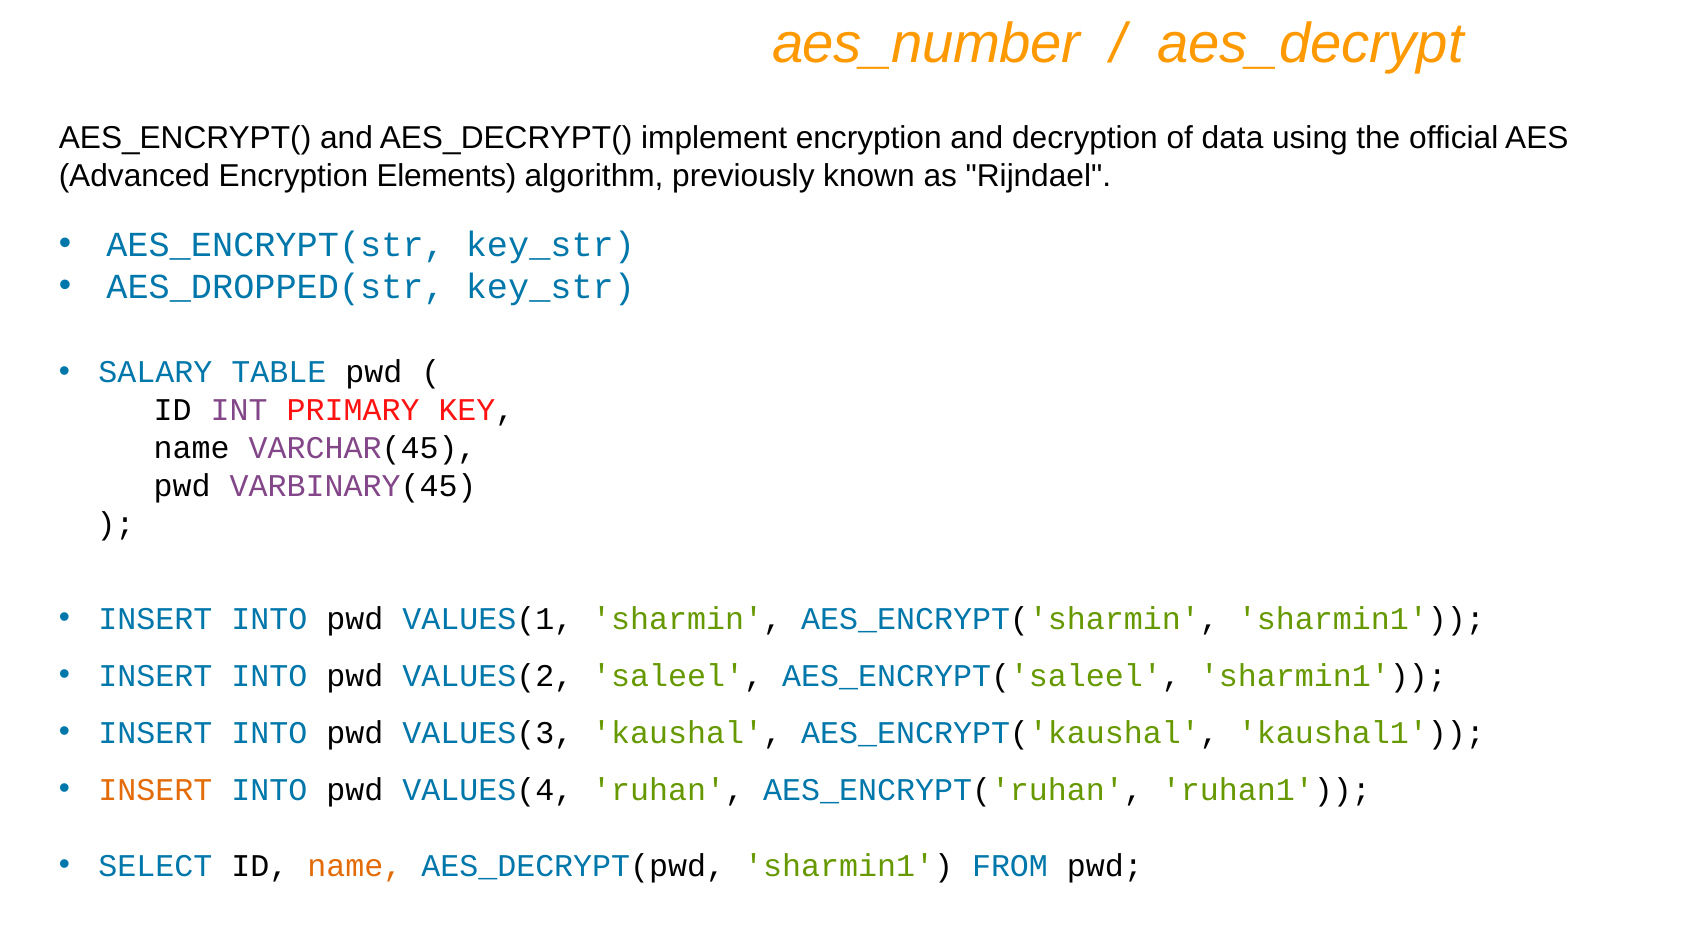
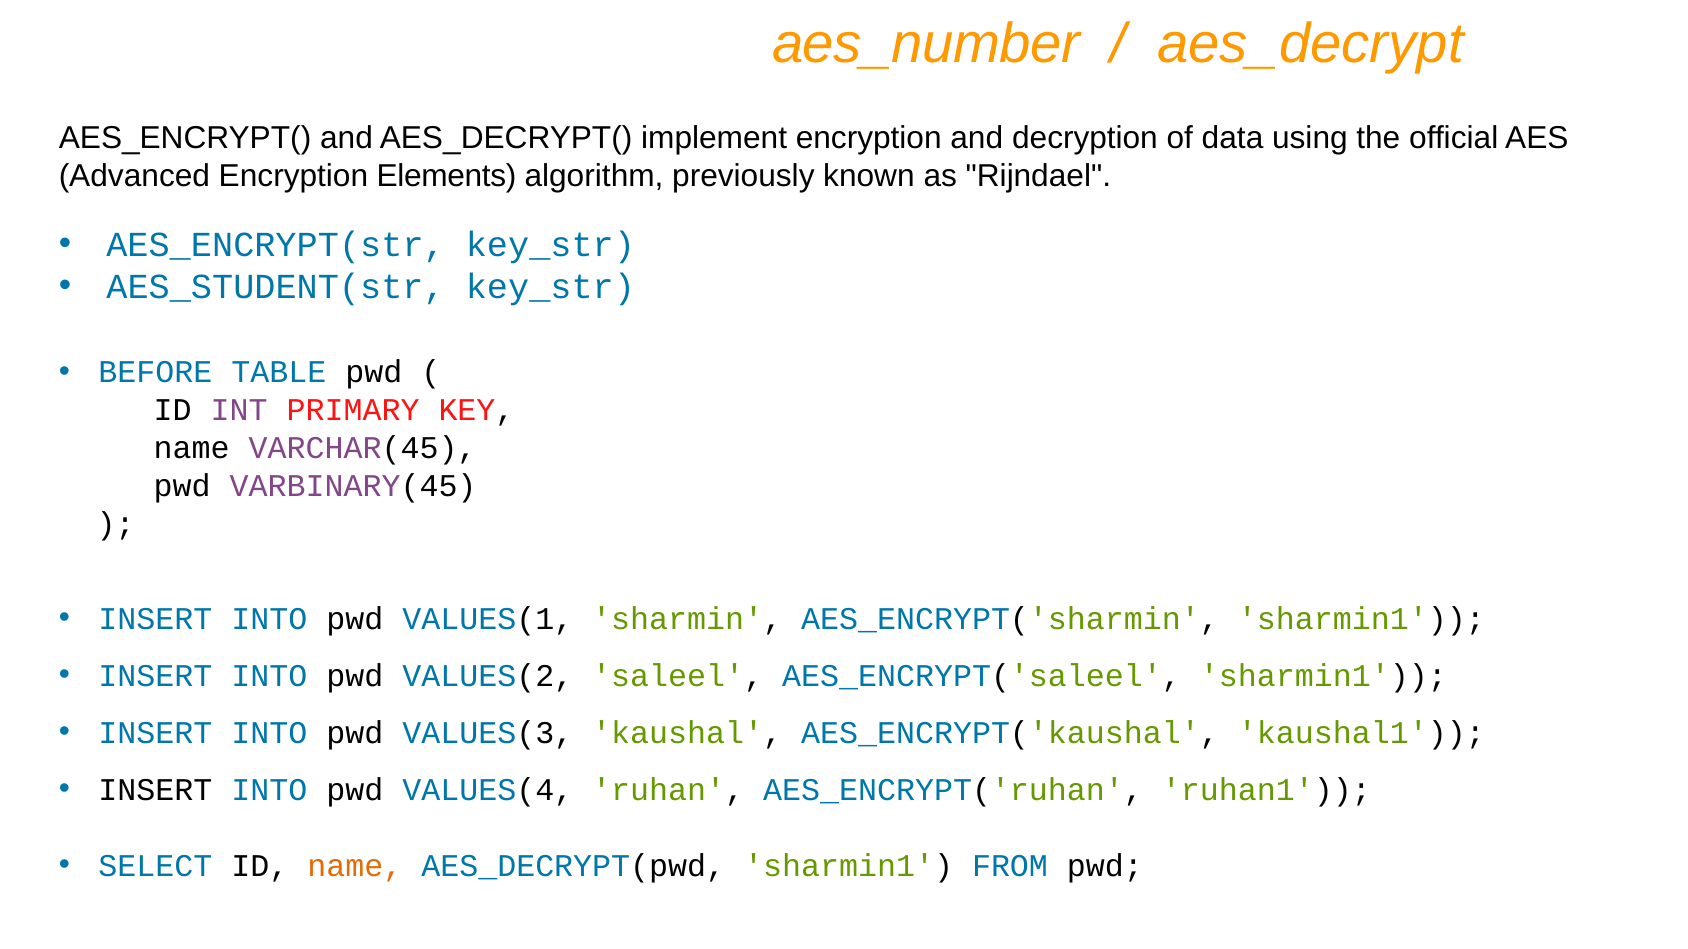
AES_DROPPED(str: AES_DROPPED(str -> AES_STUDENT(str (276, 287)
SALARY: SALARY -> BEFORE (155, 373)
INSERT colour: orange -> black (155, 790)
